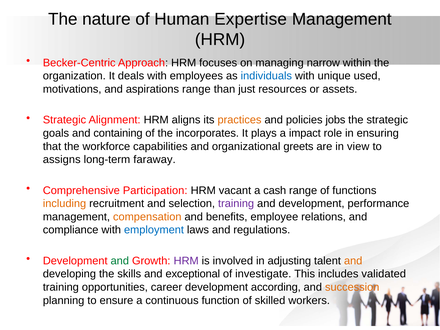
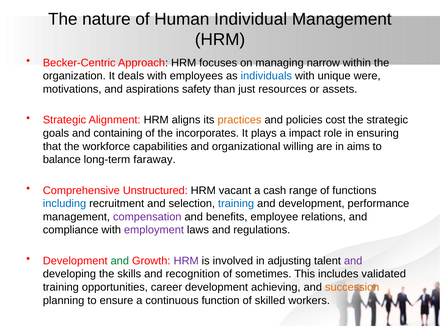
Expertise: Expertise -> Individual (251, 19)
used: used -> were (367, 76)
aspirations range: range -> safety (196, 89)
jobs: jobs -> cost (335, 120)
greets: greets -> willing (298, 146)
view: view -> aims (358, 146)
assigns: assigns -> balance (62, 160)
Participation: Participation -> Unstructured (155, 190)
including colour: orange -> blue (65, 204)
training colour: purple -> blue (236, 204)
compensation colour: orange -> purple (147, 217)
employment colour: blue -> purple (154, 230)
and colour: orange -> purple (353, 261)
exceptional: exceptional -> recognition (193, 274)
investigate: investigate -> sometimes (263, 274)
according: according -> achieving (276, 287)
